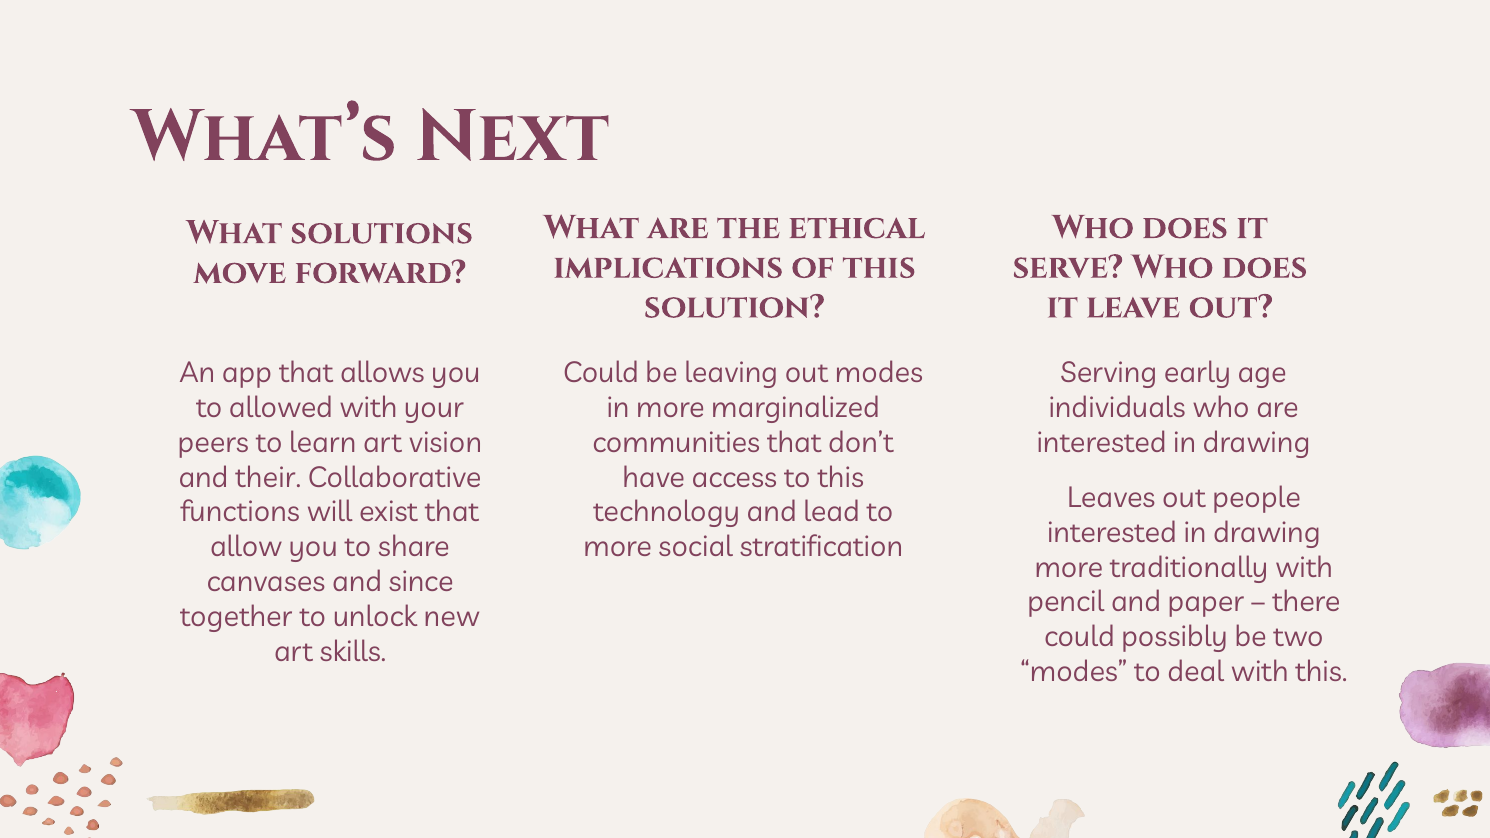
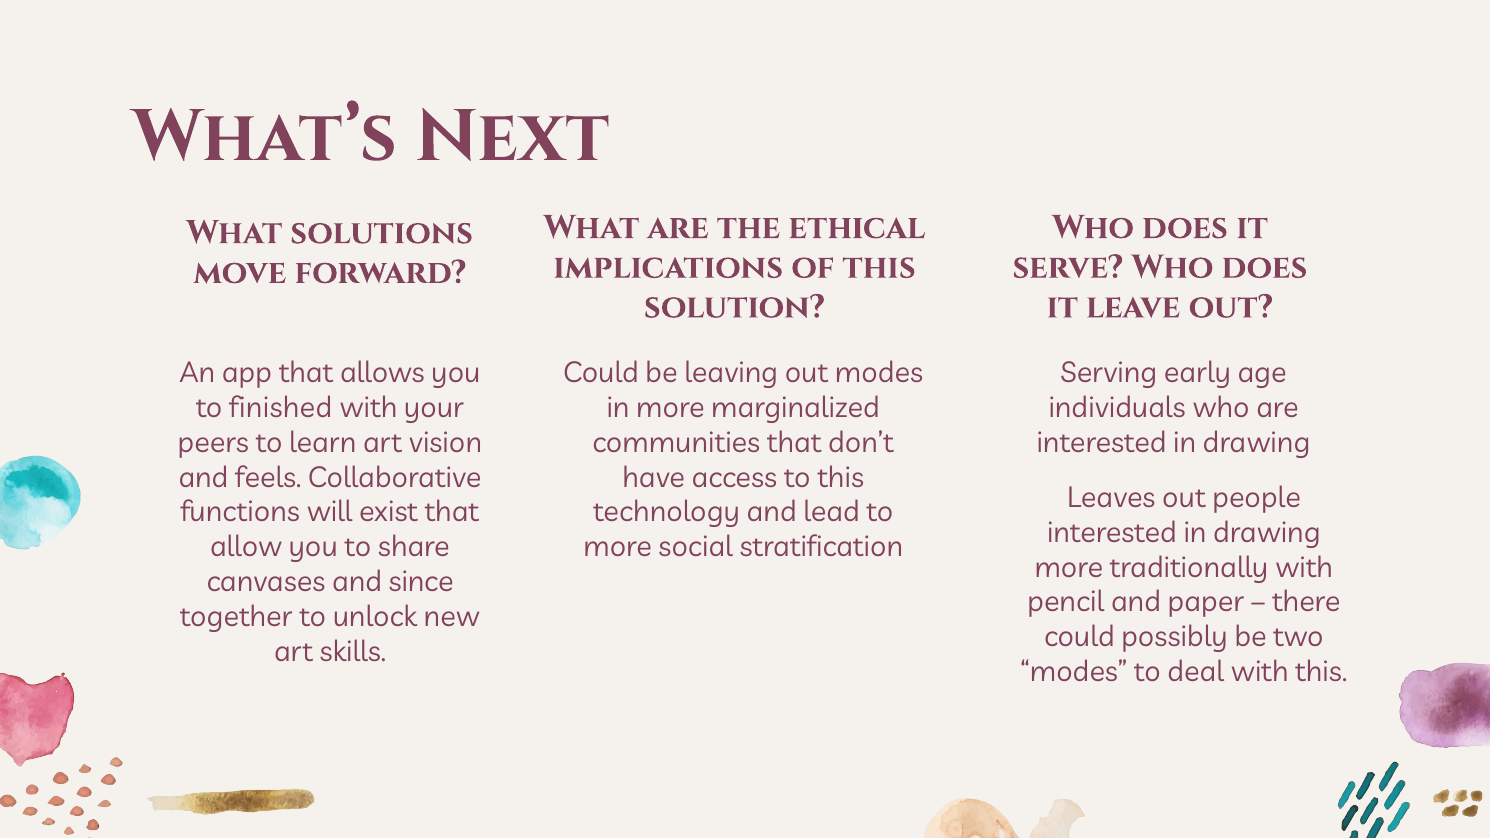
allowed: allowed -> finished (281, 408)
their: their -> feels (268, 478)
